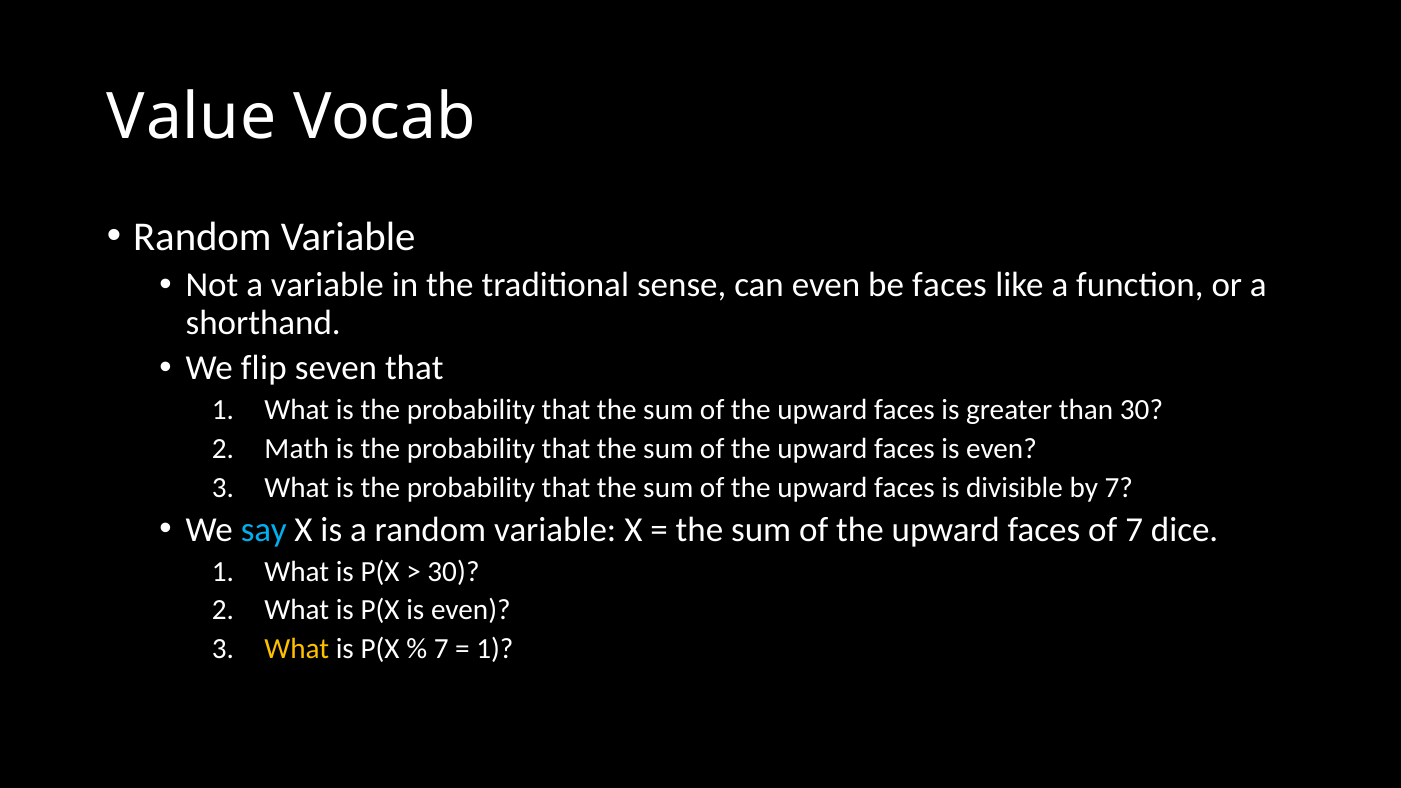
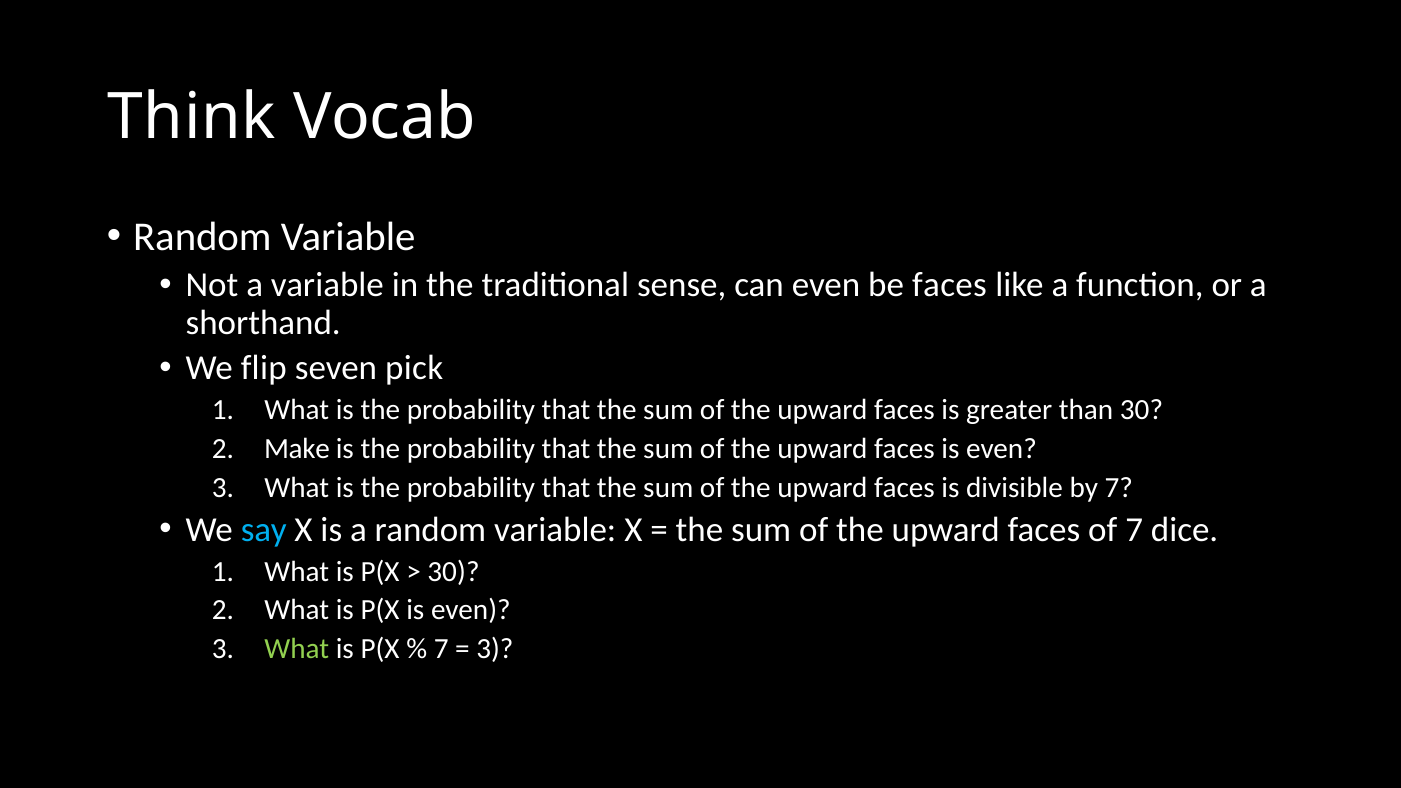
Value: Value -> Think (192, 118)
seven that: that -> pick (414, 368)
Math: Math -> Make (297, 449)
What colour: yellow -> light green (297, 649)
1: 1 -> 3 (495, 649)
